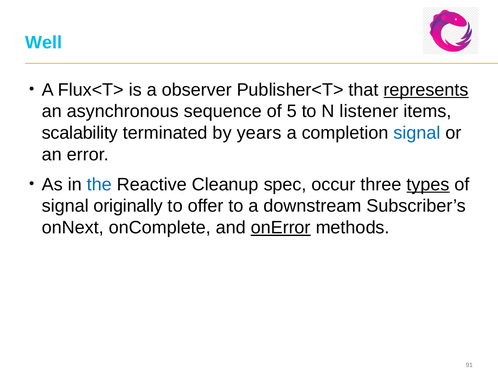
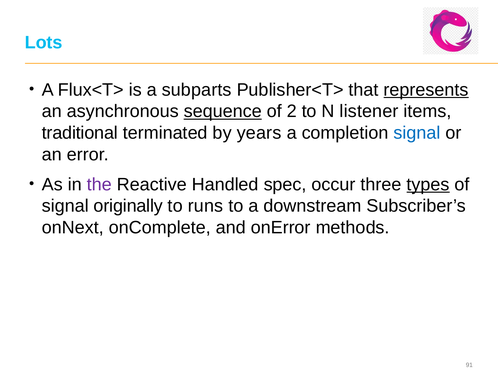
Well: Well -> Lots (44, 43)
observer: observer -> subparts (197, 90)
sequence underline: none -> present (223, 111)
5: 5 -> 2 (292, 111)
scalability: scalability -> traditional (80, 133)
the colour: blue -> purple (99, 184)
Cleanup: Cleanup -> Handled (225, 184)
offer: offer -> runs (206, 206)
onError underline: present -> none (281, 227)
